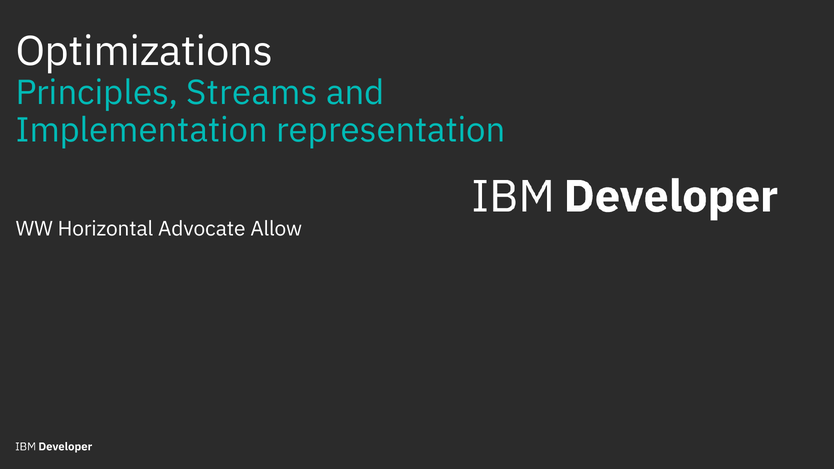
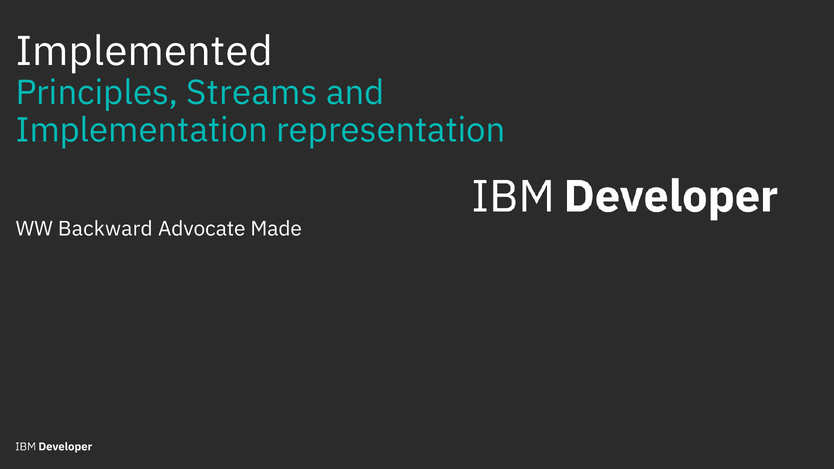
Optimizations: Optimizations -> Implemented (144, 51)
Horizontal: Horizontal -> Backward (105, 229)
Allow: Allow -> Made (276, 229)
